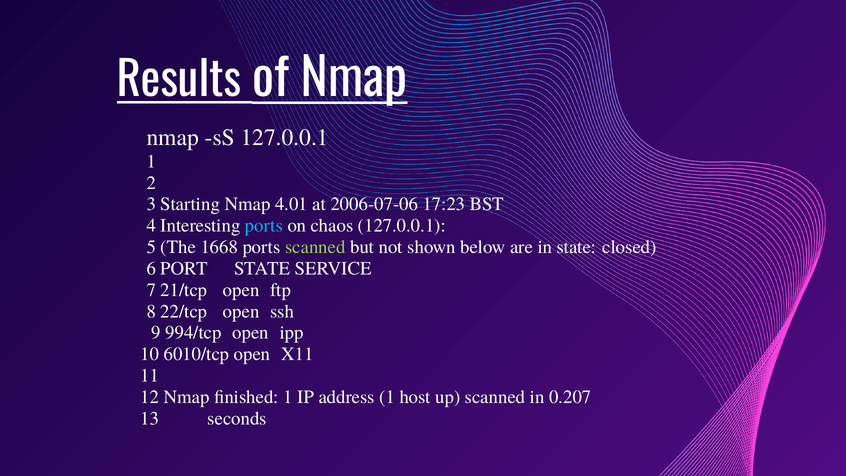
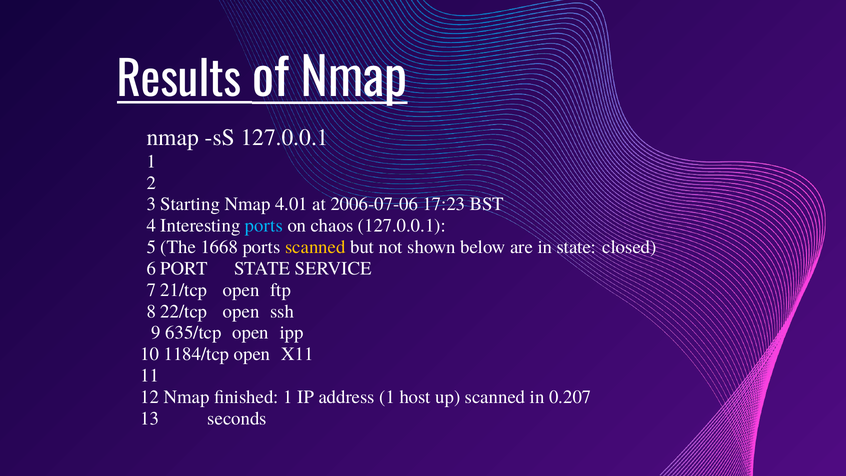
scanned colour: light green -> yellow (315, 247)
994/tcp: 994/tcp -> 635/tcp (193, 333)
6010/tcp: 6010/tcp -> 1184/tcp (197, 354)
